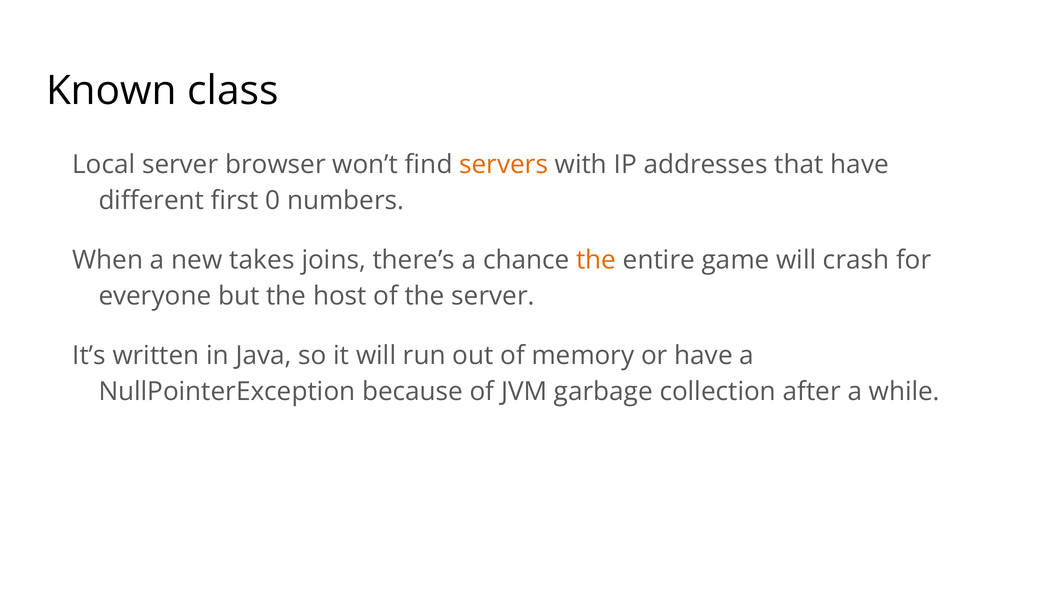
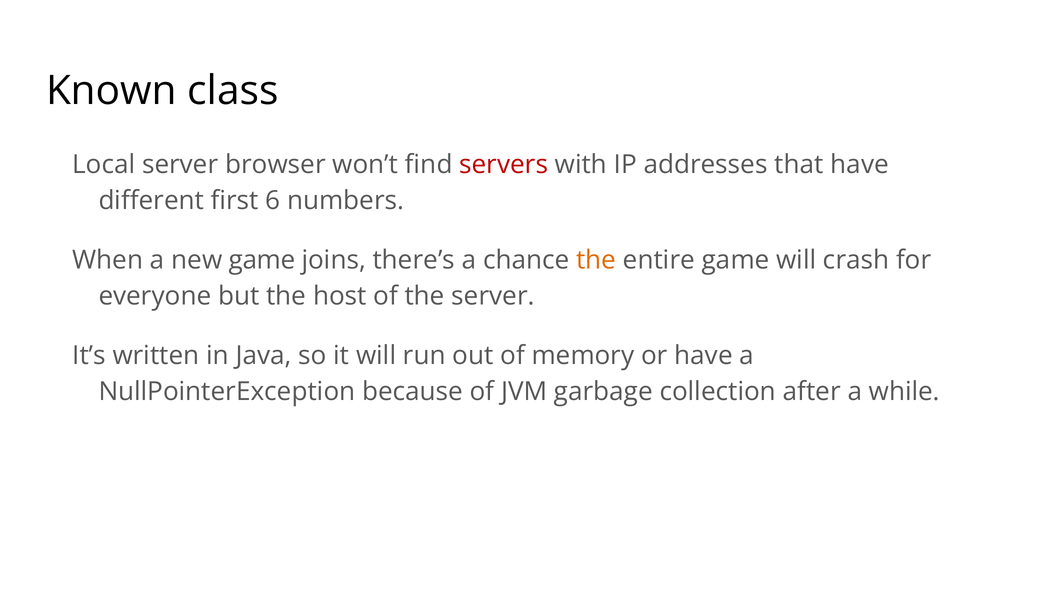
servers colour: orange -> red (504, 165)
0: 0 -> 6 (273, 201)
new takes: takes -> game (262, 260)
